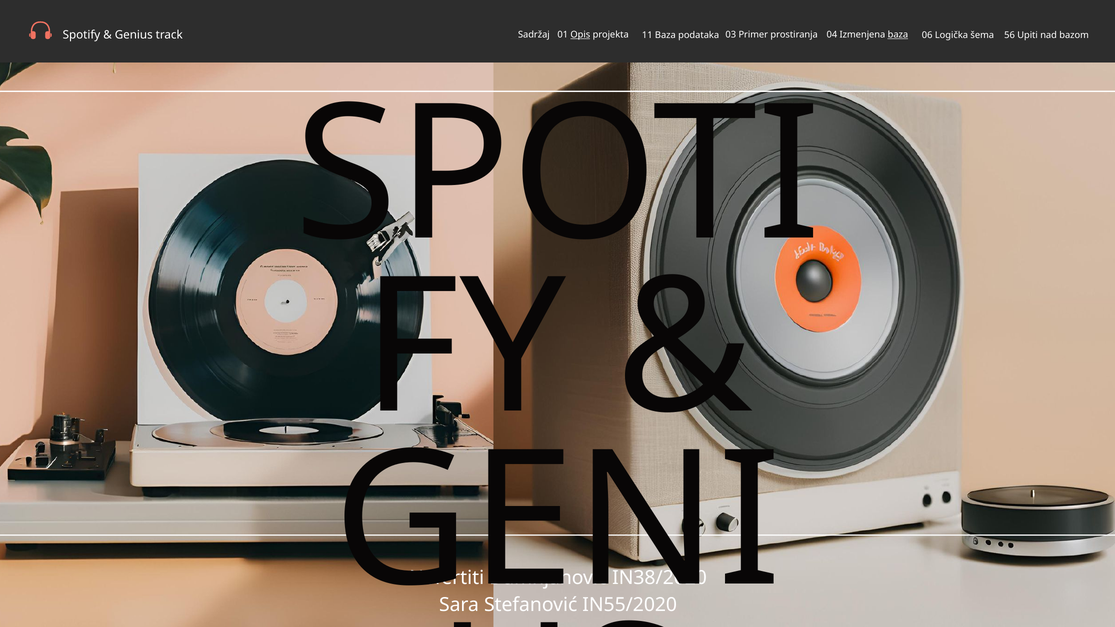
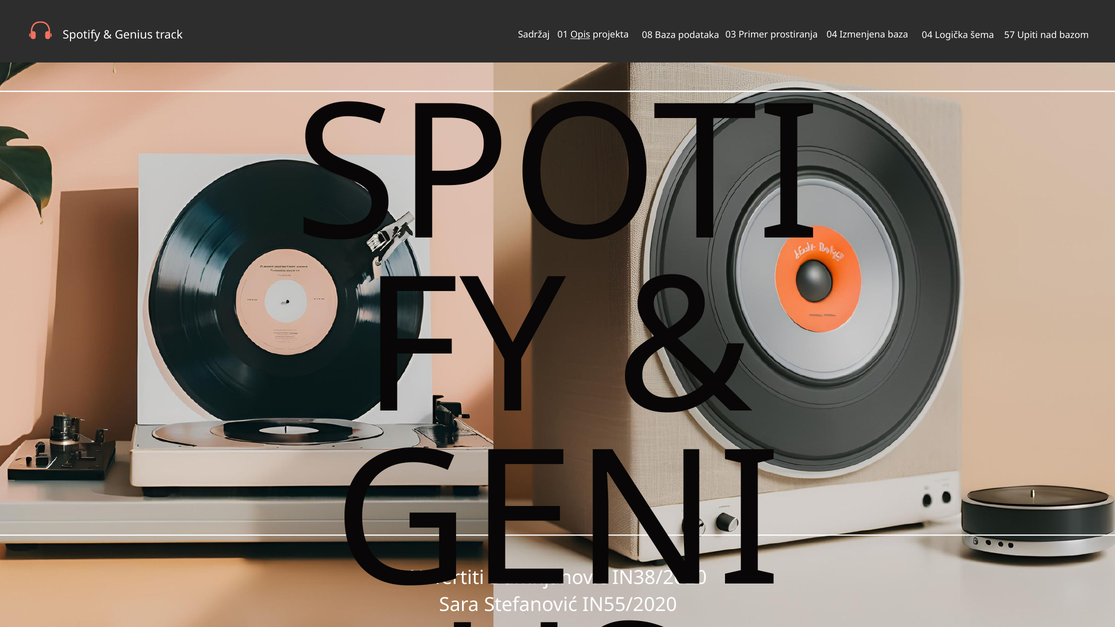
prostiranja 06: 06 -> 04 (927, 35)
11: 11 -> 08 (647, 35)
baza underline: present -> none (898, 35)
56: 56 -> 57 (1010, 35)
